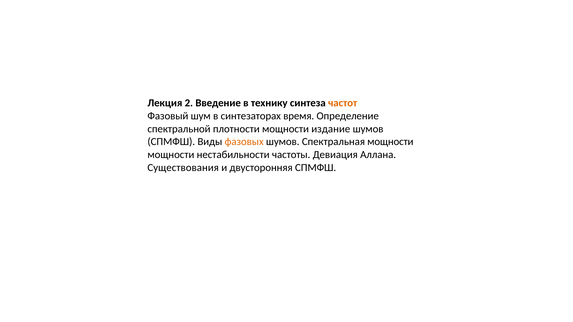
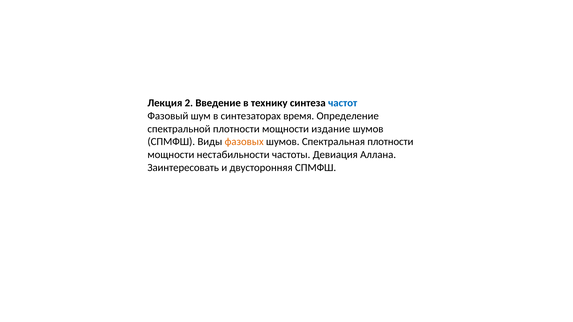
частот colour: orange -> blue (343, 103)
Спектральная мощности: мощности -> плотности (390, 142)
Существования: Существования -> Заинтересовать (183, 168)
